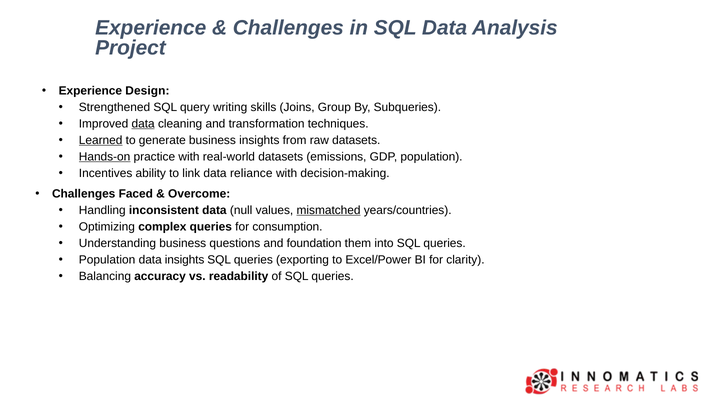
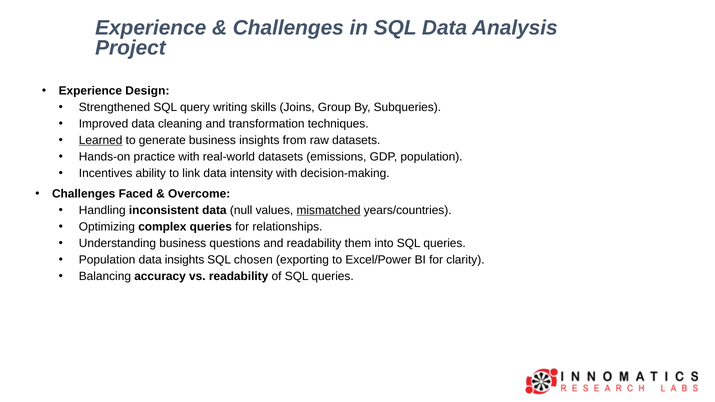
data underline: present -> none (143, 124)
Hands-on underline: present -> none (105, 157)
reliance: reliance -> intensity (251, 173)
consumption: consumption -> relationships (287, 227)
and foundation: foundation -> readability (314, 243)
queries: queries -> chosen (253, 260)
